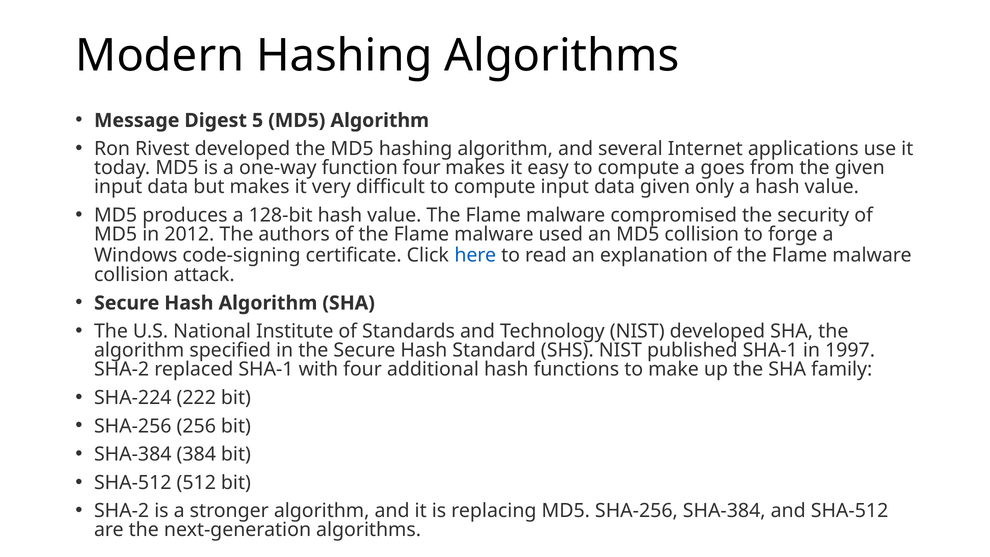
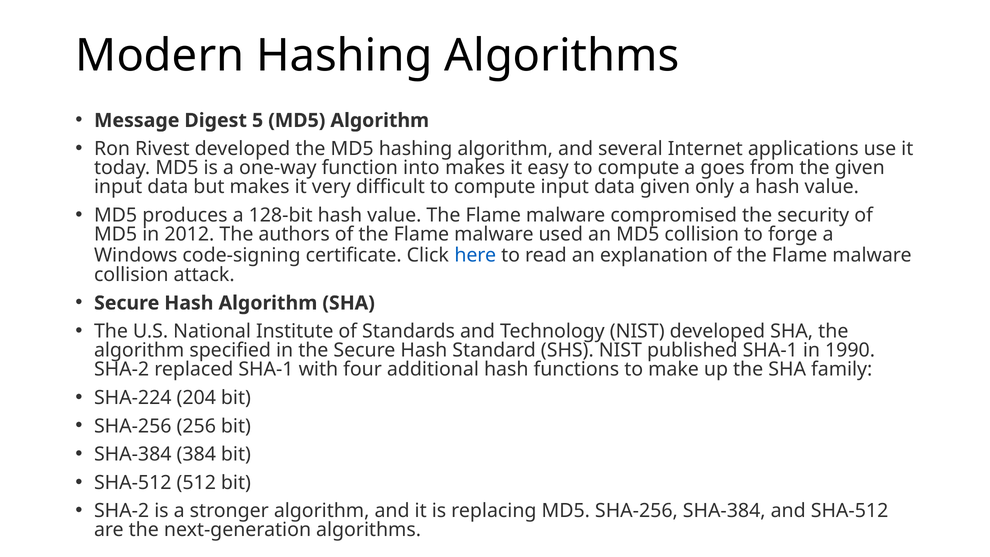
function four: four -> into (421, 168)
1997: 1997 -> 1990 (850, 350)
222: 222 -> 204 (196, 398)
